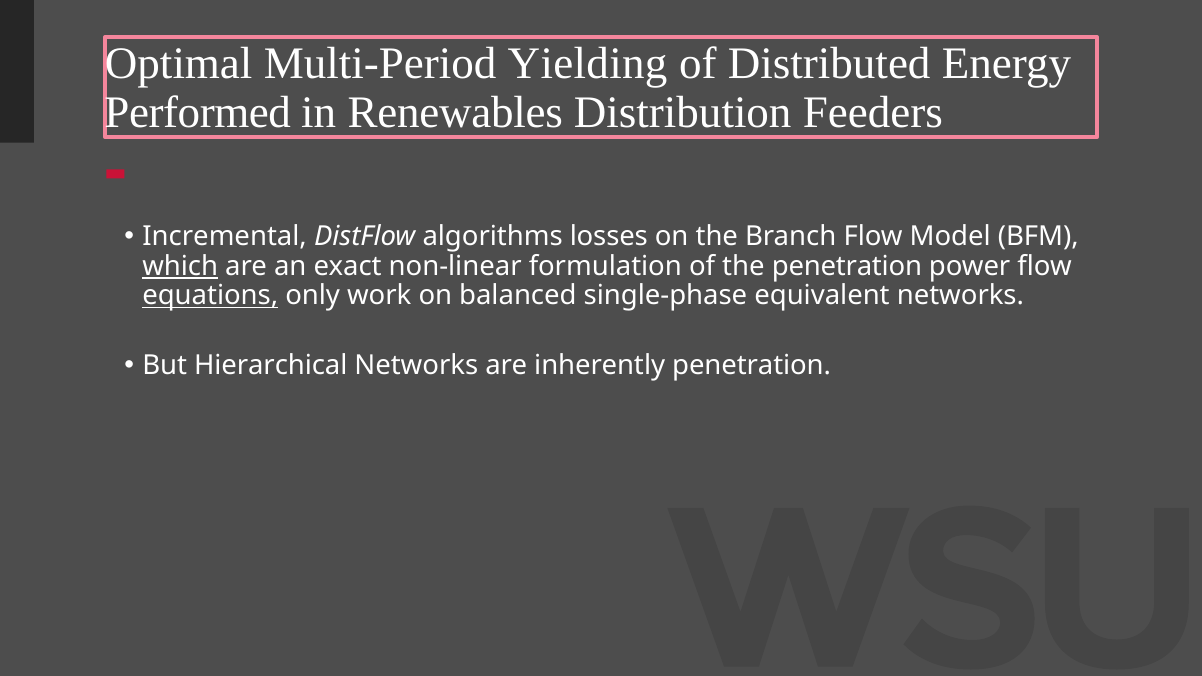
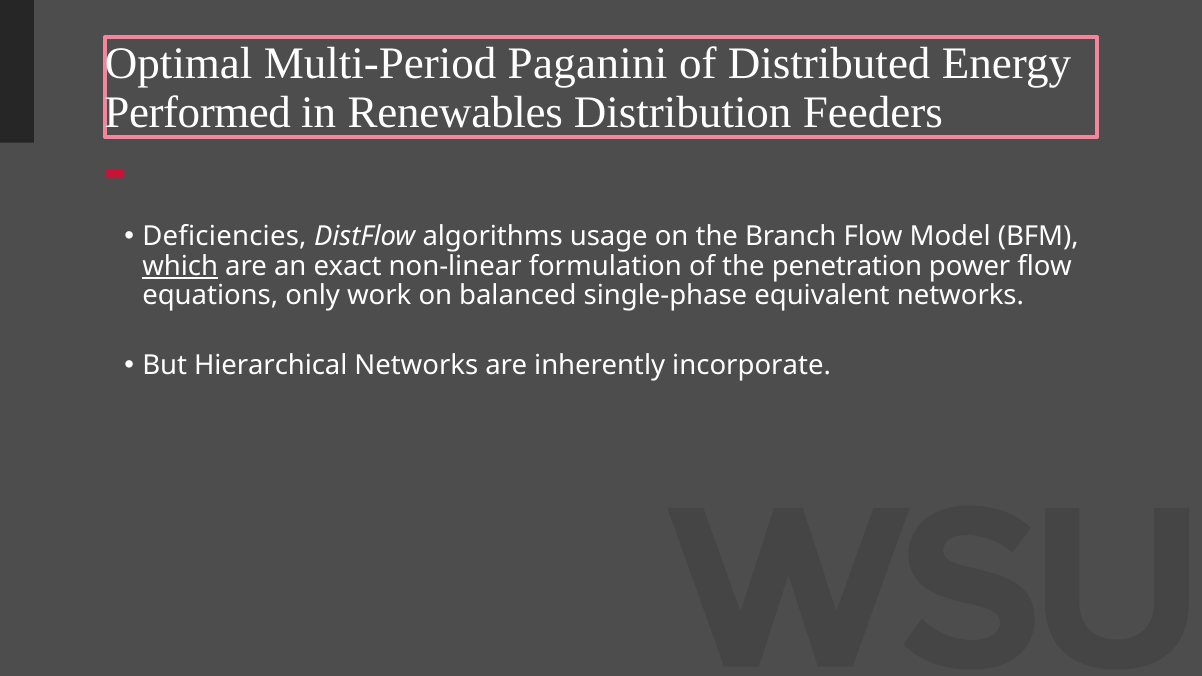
Yielding: Yielding -> Paganini (588, 64)
Incremental: Incremental -> Deficiencies (224, 236)
losses: losses -> usage (609, 236)
equations underline: present -> none (210, 296)
inherently penetration: penetration -> incorporate (752, 365)
